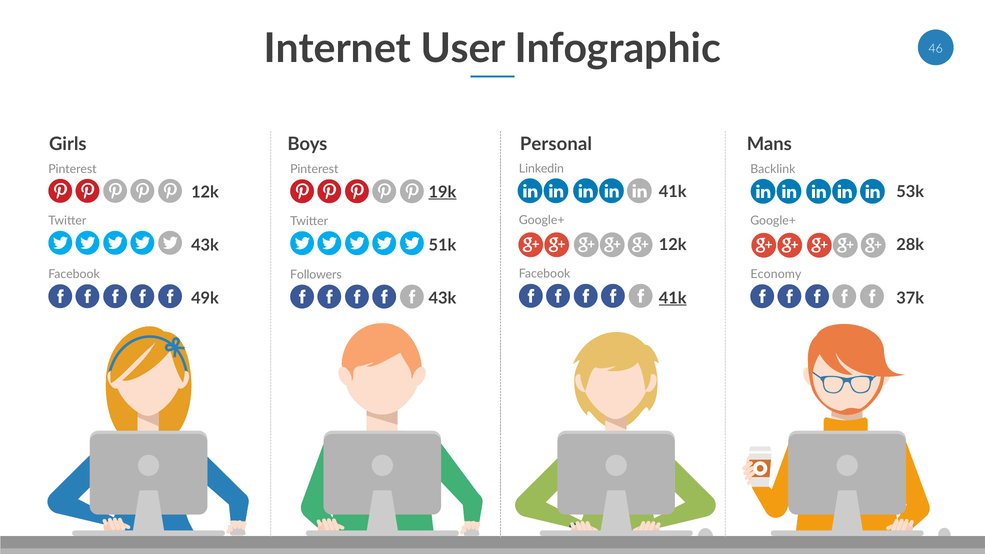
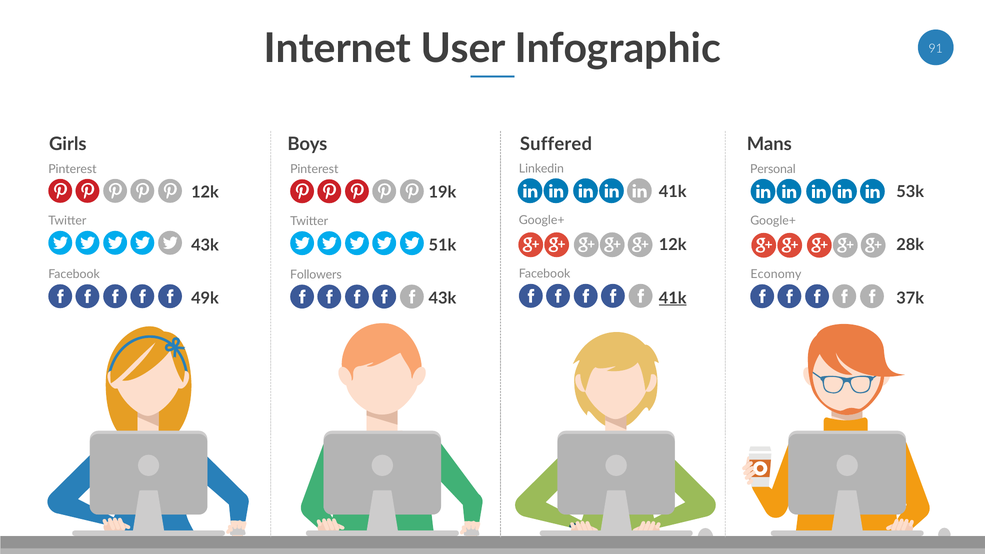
46: 46 -> 91 (936, 49)
Personal: Personal -> Suffered (556, 144)
Backlink: Backlink -> Personal (773, 169)
19k underline: present -> none (442, 192)
